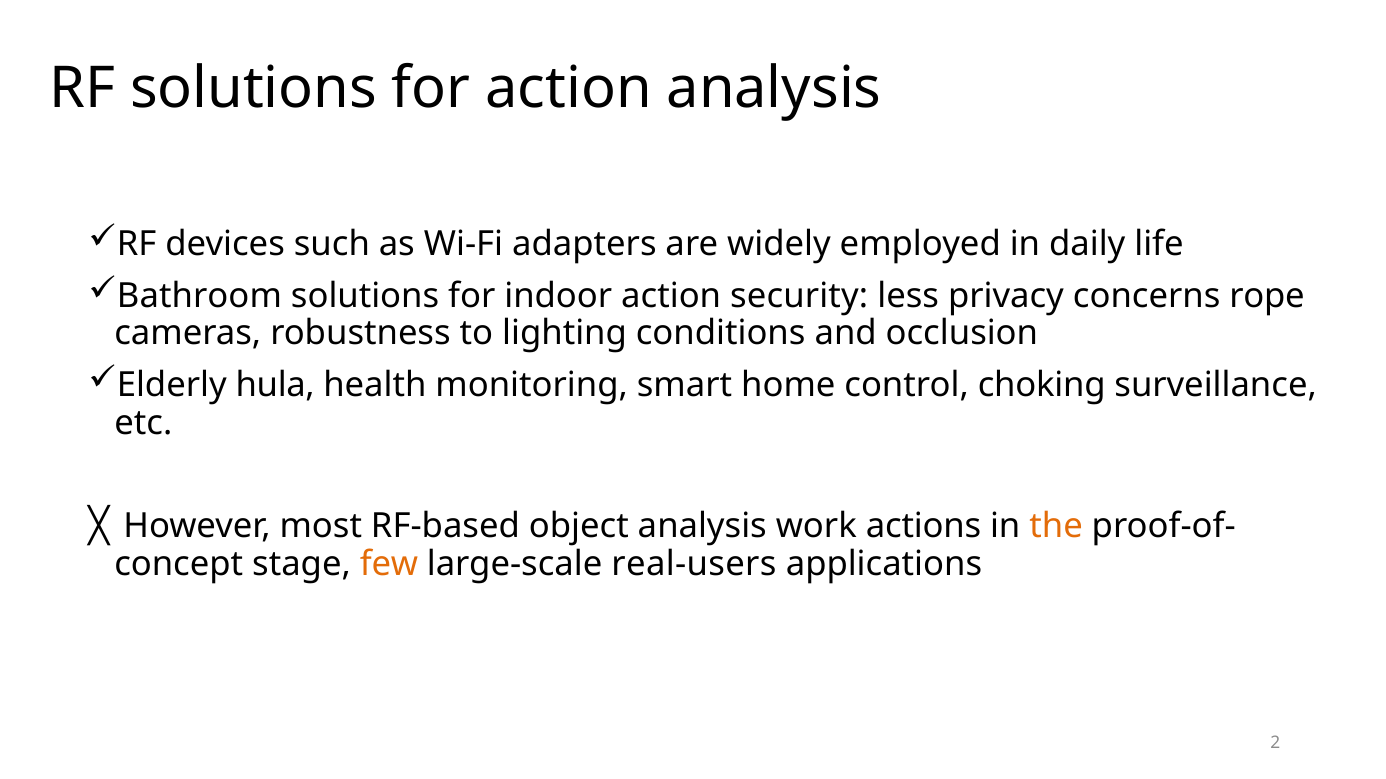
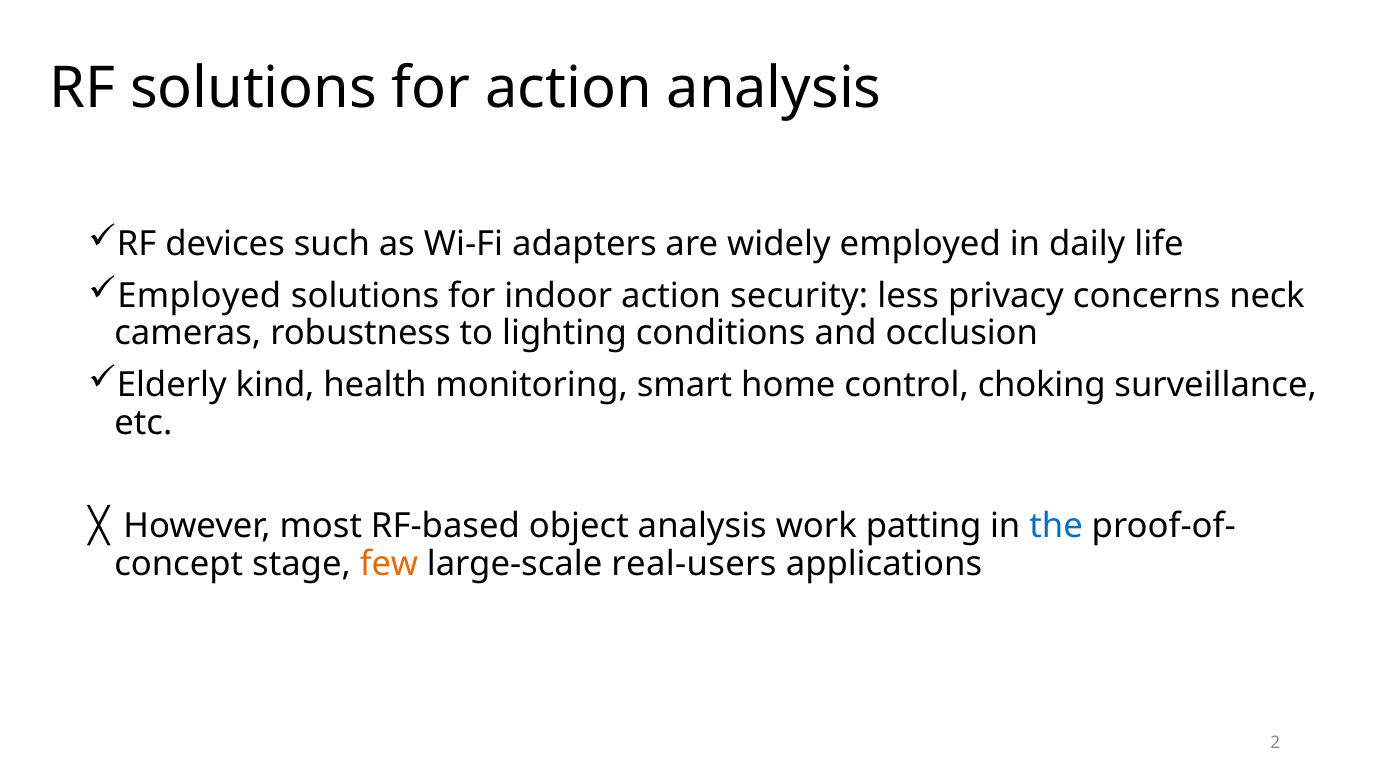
Bathroom: Bathroom -> Employed (199, 296)
rope: rope -> neck (1267, 296)
hula: hula -> kind (275, 386)
actions: actions -> patting (924, 527)
the colour: orange -> blue (1056, 527)
